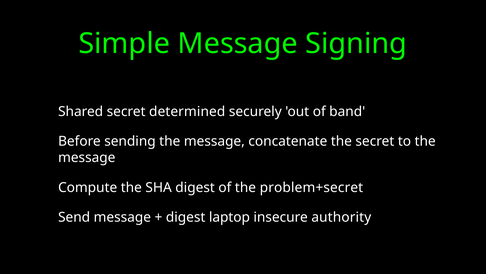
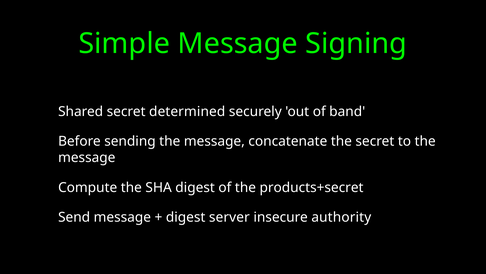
problem+secret: problem+secret -> products+secret (312, 187)
laptop: laptop -> server (229, 217)
